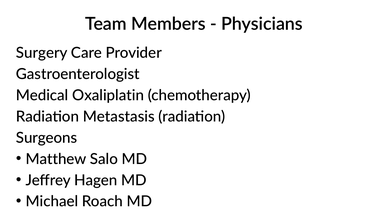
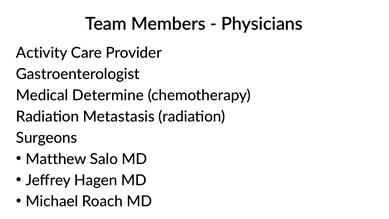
Surgery: Surgery -> Activity (42, 53)
Oxaliplatin: Oxaliplatin -> Determine (108, 95)
